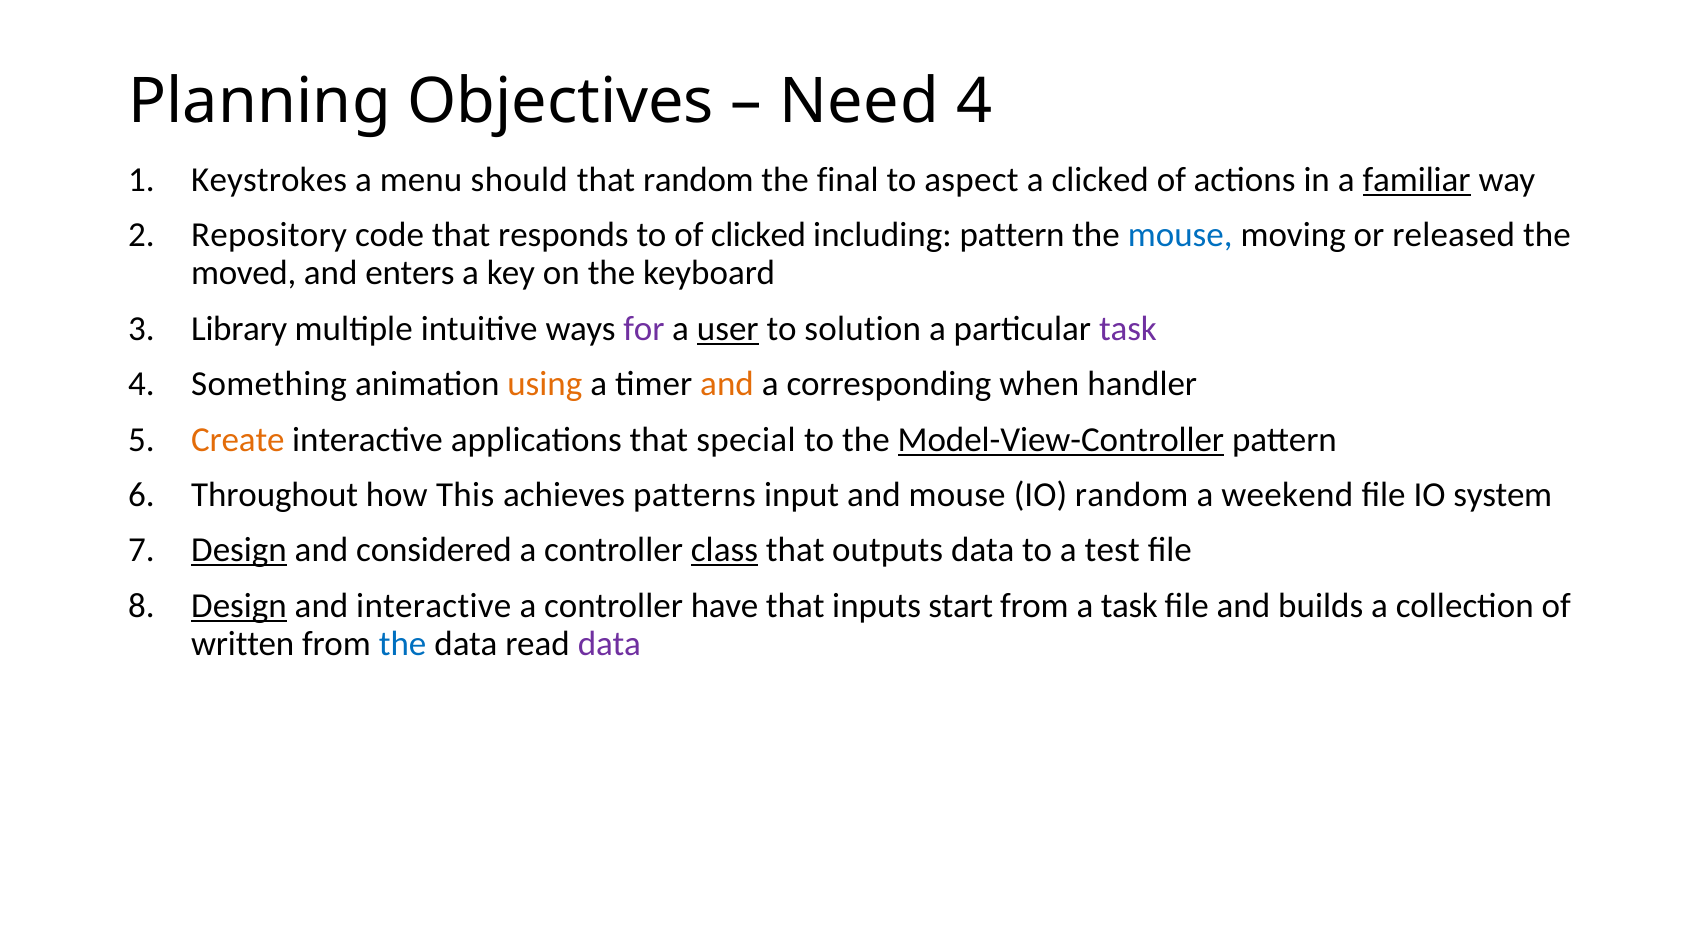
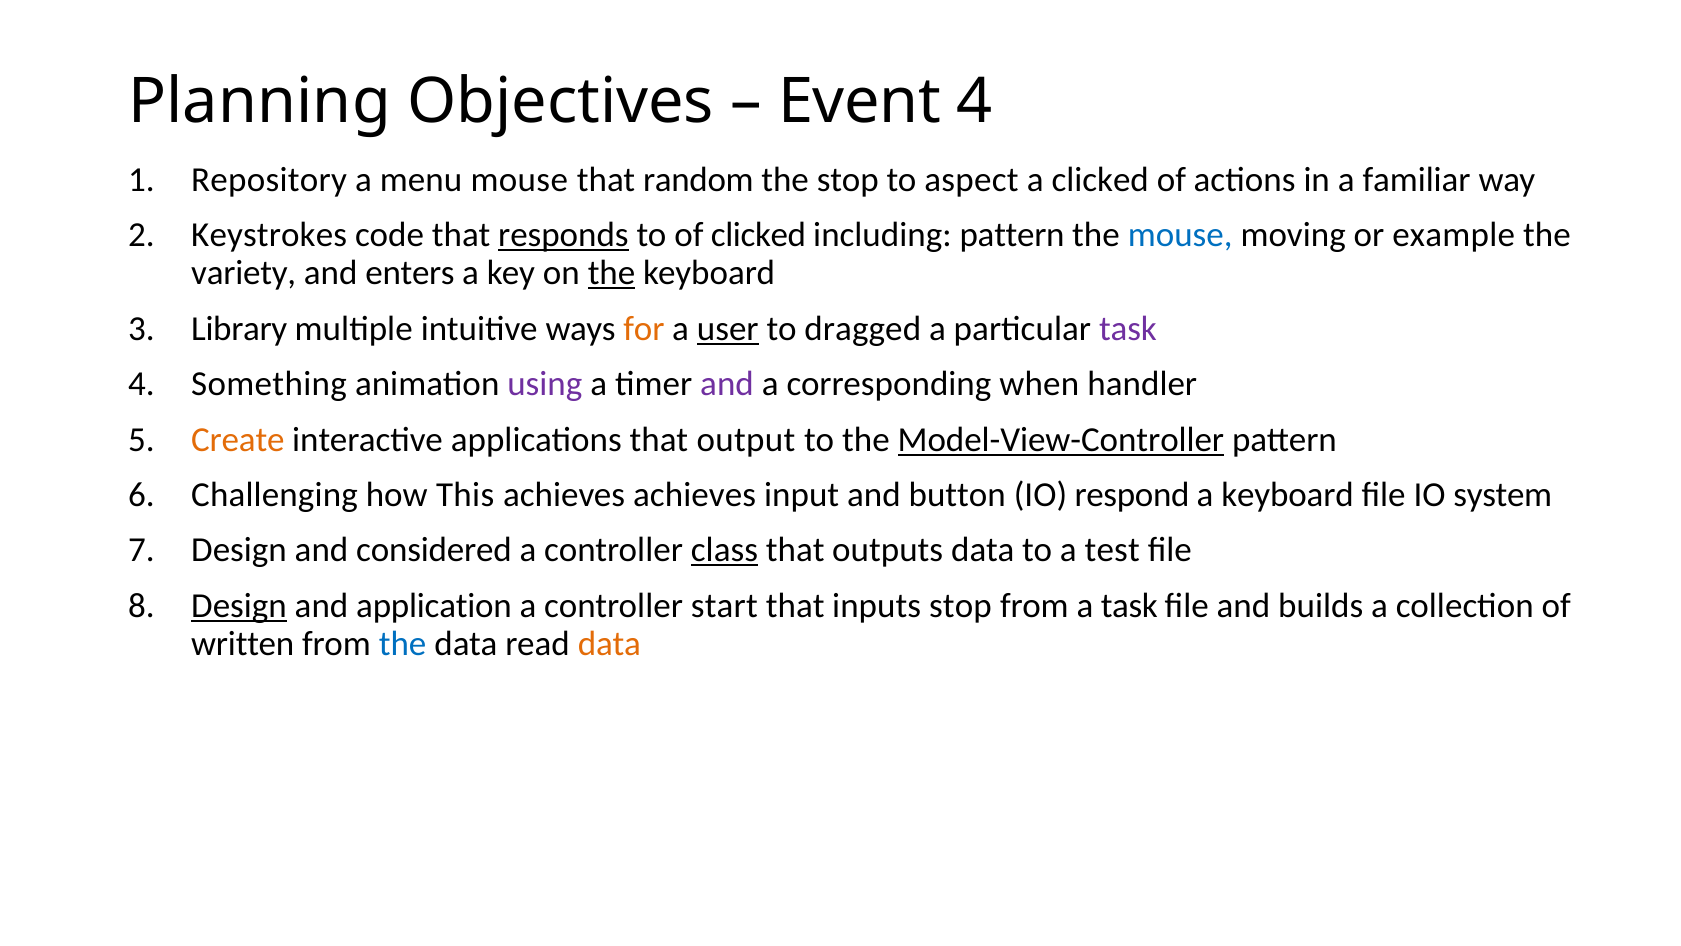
Need: Need -> Event (860, 102)
Keystrokes: Keystrokes -> Repository (269, 180)
menu should: should -> mouse (519, 180)
the final: final -> stop (848, 180)
familiar underline: present -> none (1417, 180)
Repository: Repository -> Keystrokes (269, 235)
responds underline: none -> present (563, 235)
released: released -> example (1454, 235)
moved: moved -> variety (244, 273)
the underline: none -> present (612, 273)
for colour: purple -> orange (644, 328)
solution: solution -> dragged (863, 328)
using colour: orange -> purple (545, 384)
and colour: orange -> purple (727, 384)
special: special -> output (746, 439)
Throughout: Throughout -> Challenging (275, 495)
achieves patterns: patterns -> achieves (695, 495)
and mouse: mouse -> button (957, 495)
IO random: random -> respond (1132, 495)
a weekend: weekend -> keyboard (1288, 495)
Design underline: present -> none (239, 550)
and interactive: interactive -> application (434, 605)
have: have -> start (724, 605)
inputs start: start -> stop (960, 605)
data colour: purple -> orange (609, 643)
